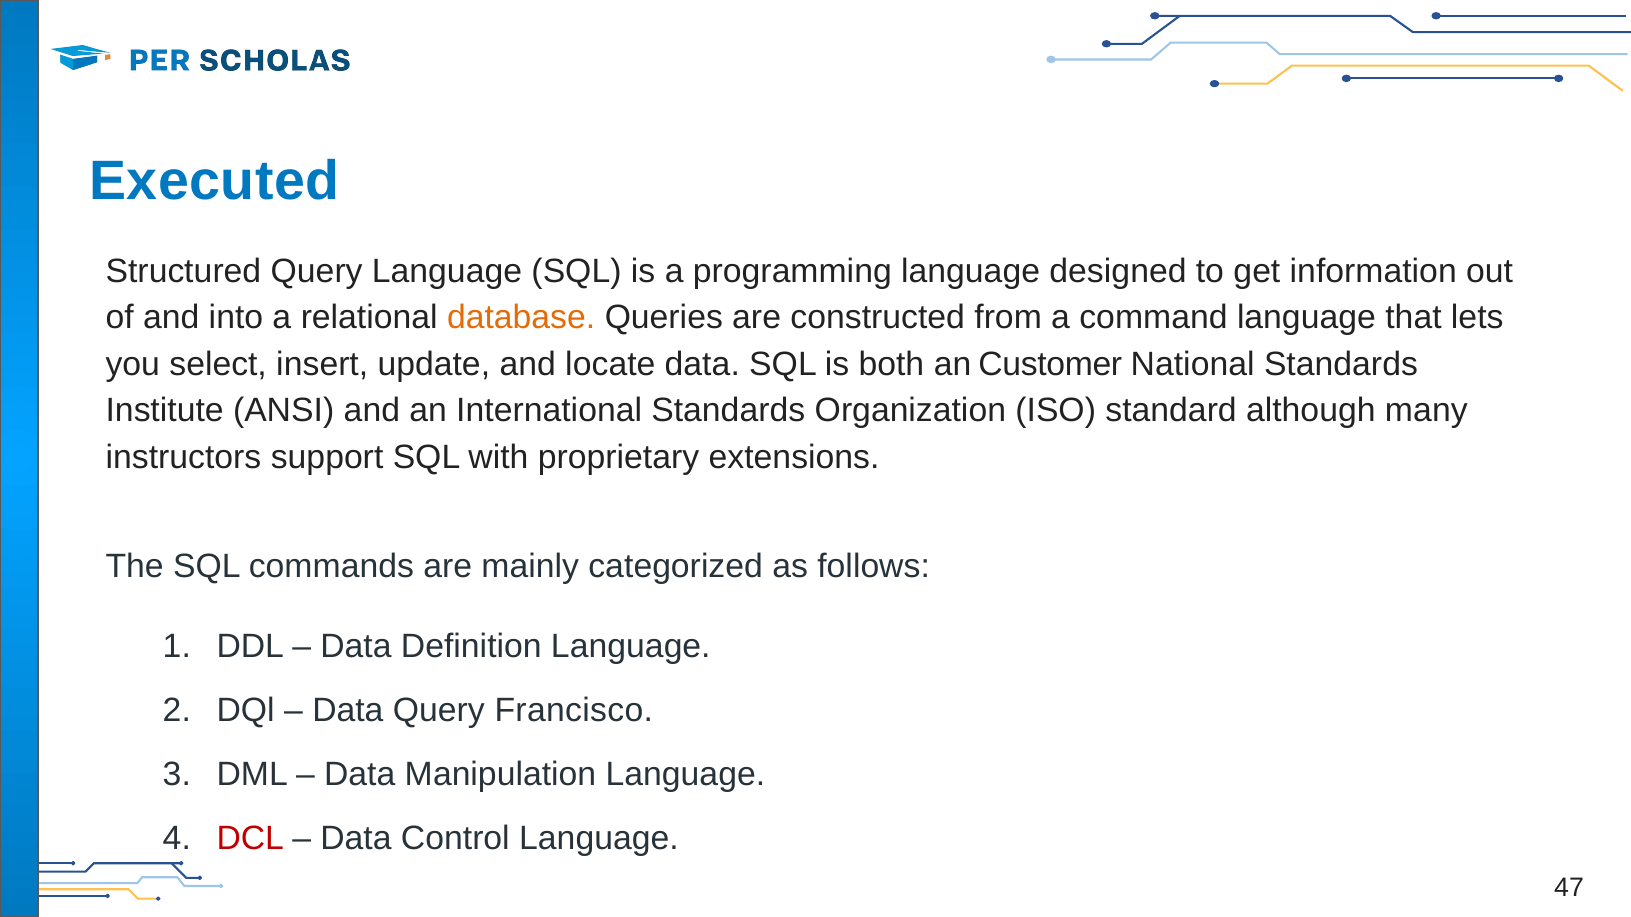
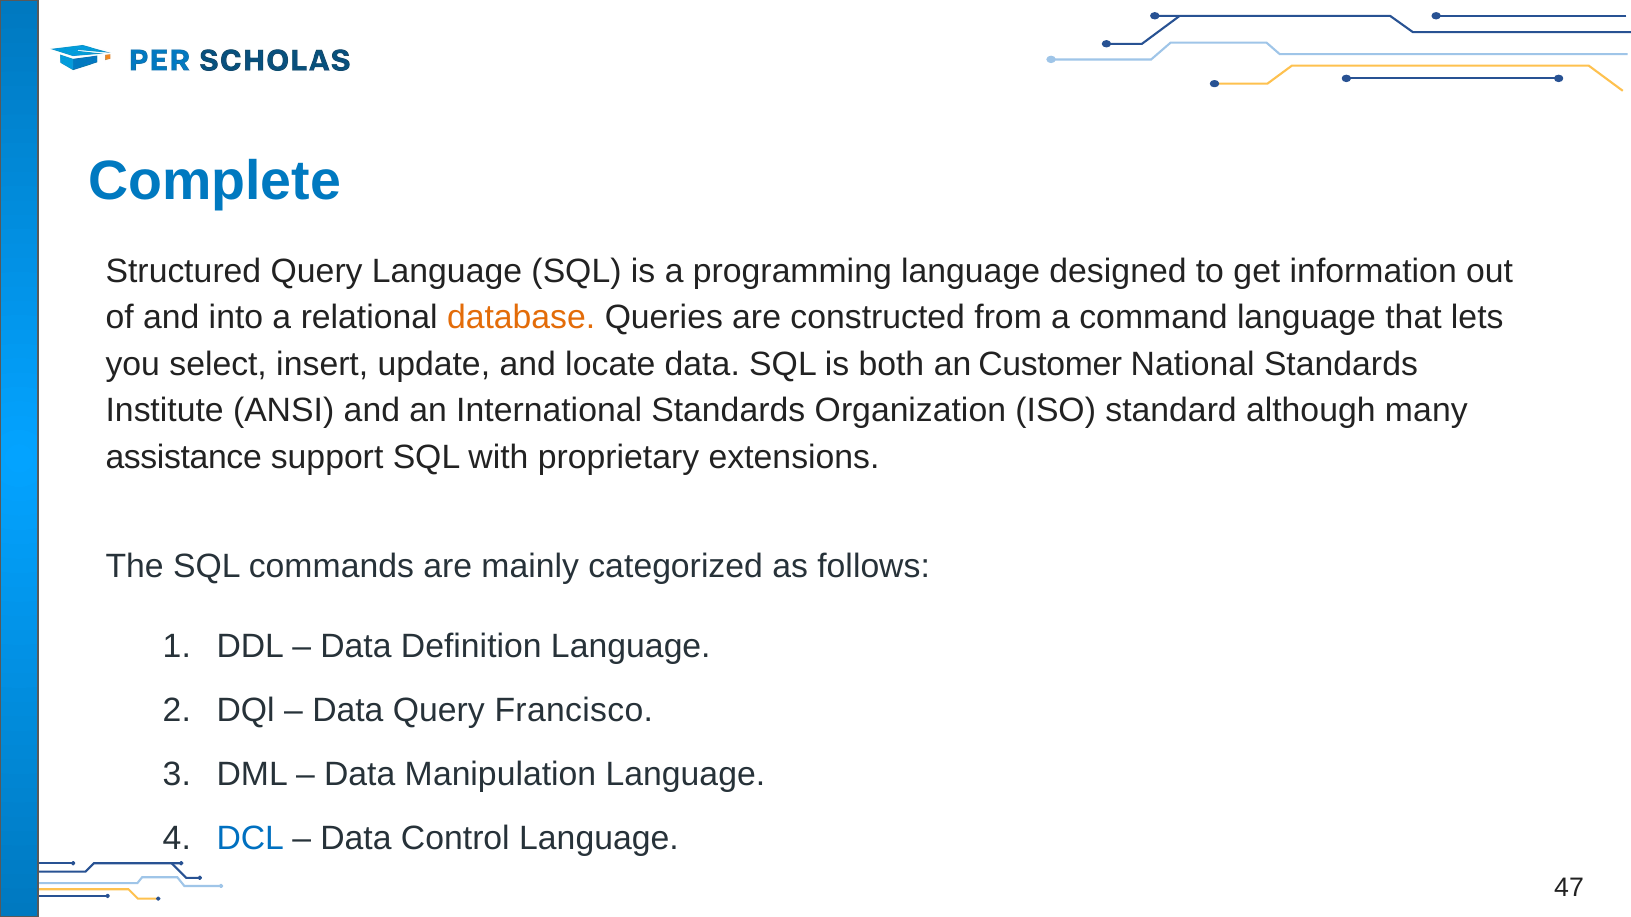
Executed: Executed -> Complete (215, 181)
instructors: instructors -> assistance (184, 458)
DCL colour: red -> blue (250, 839)
